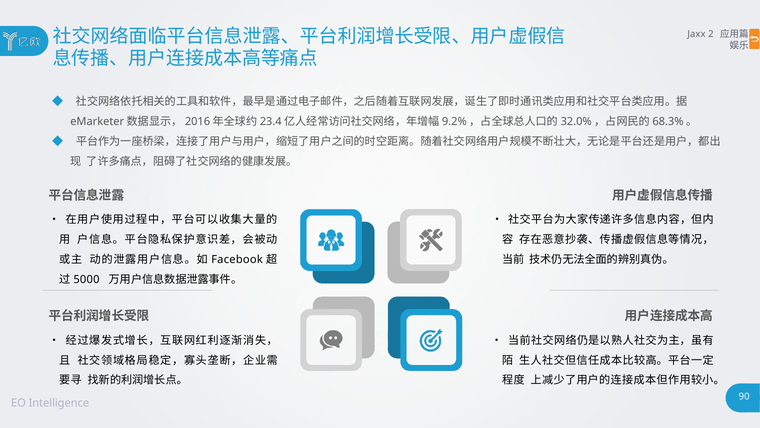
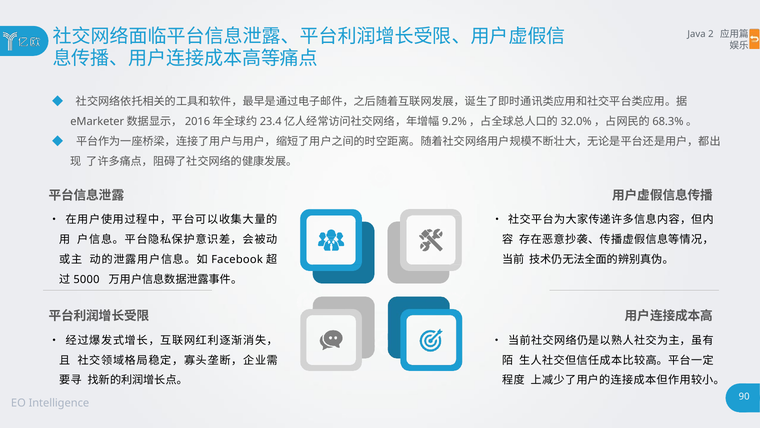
Jaxx: Jaxx -> Java (697, 34)
